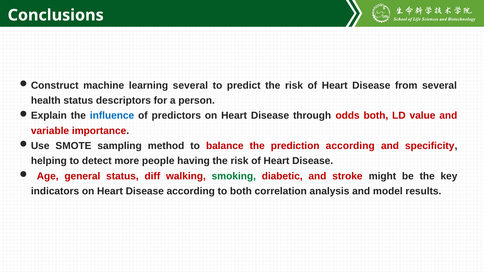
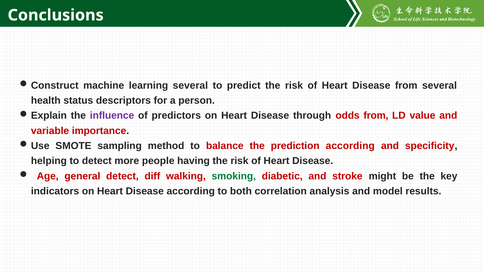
influence colour: blue -> purple (112, 116)
odds both: both -> from (376, 116)
general status: status -> detect (122, 176)
